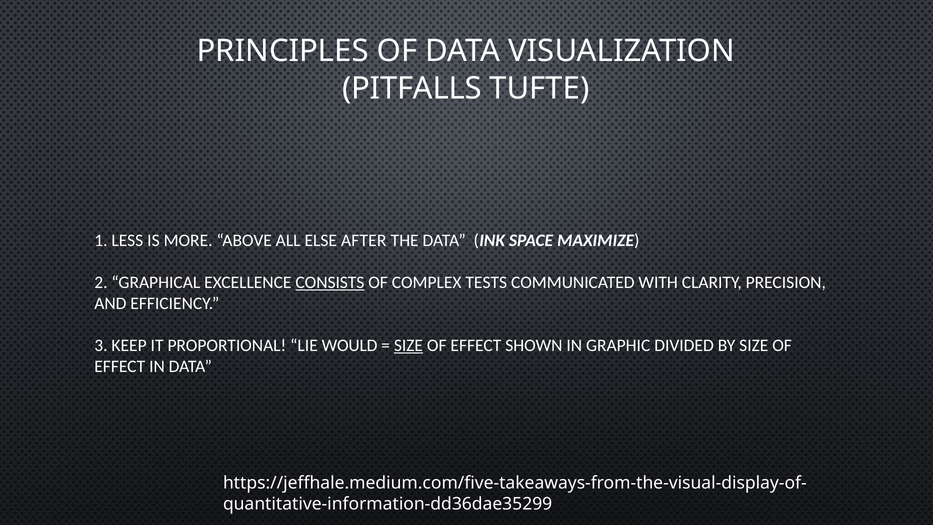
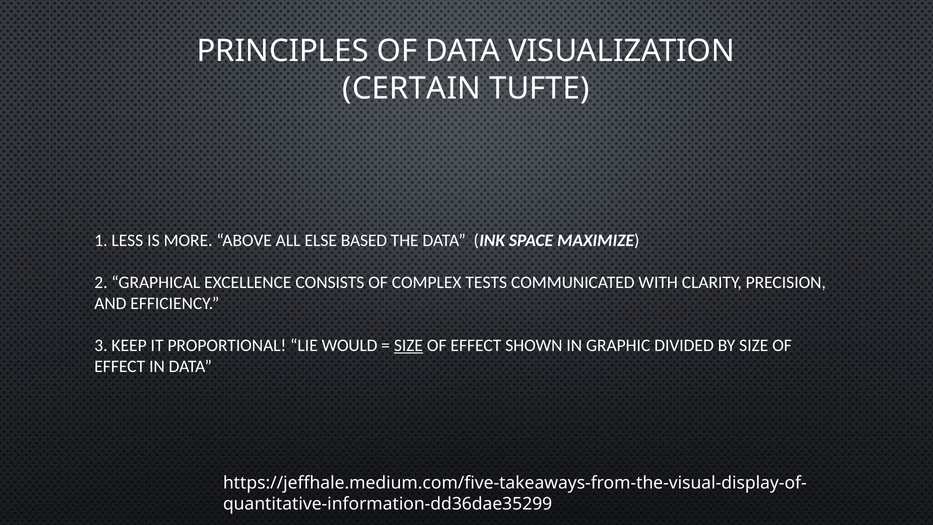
PITFALLS: PITFALLS -> CERTAIN (412, 88)
AFTER: AFTER -> BASED (364, 241)
CONSISTS underline: present -> none (330, 283)
